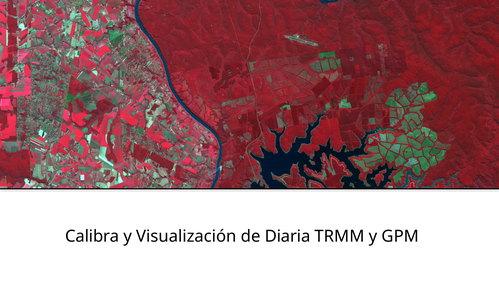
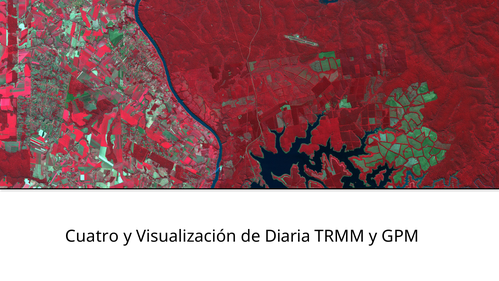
Calibra: Calibra -> Cuatro (92, 236)
